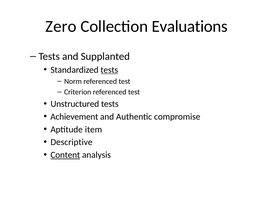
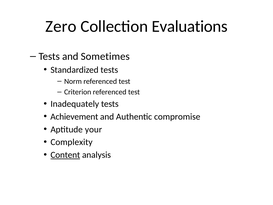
Supplanted: Supplanted -> Sometimes (105, 56)
tests underline: present -> none (109, 70)
Unstructured: Unstructured -> Inadequately (75, 104)
item: item -> your (93, 129)
Descriptive: Descriptive -> Complexity (72, 142)
